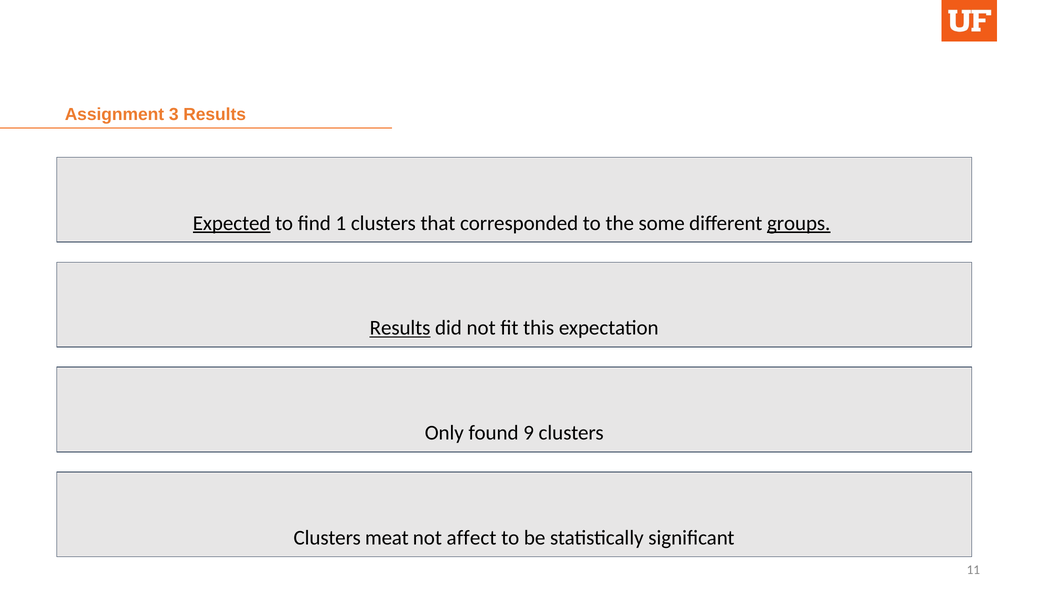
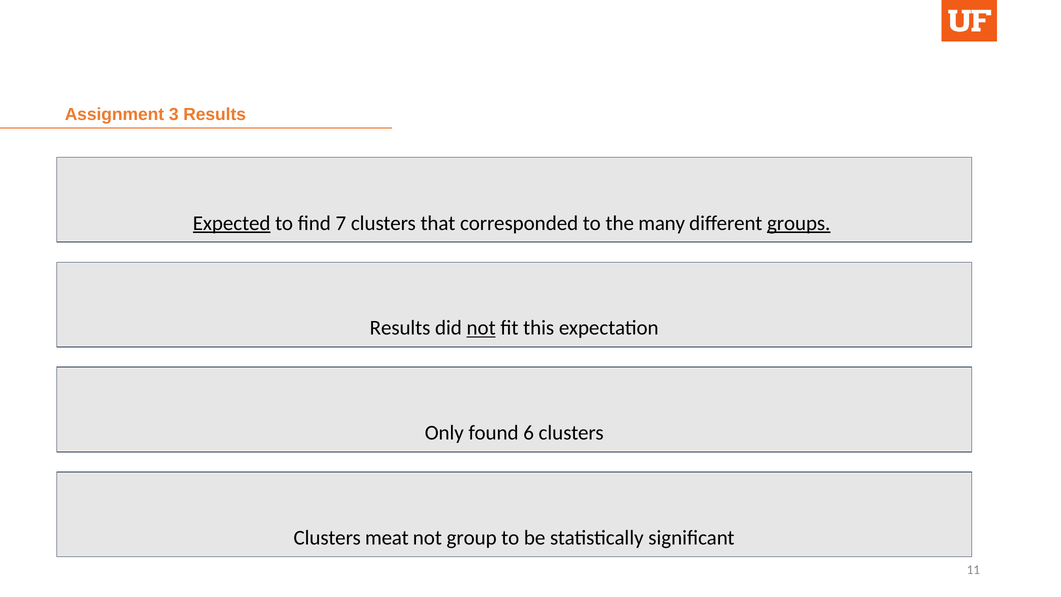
1: 1 -> 7 (341, 223)
some: some -> many (662, 223)
Results underline: present -> none (400, 328)
not underline: none -> present (481, 328)
9: 9 -> 6 (529, 433)
affect: affect -> group (472, 538)
